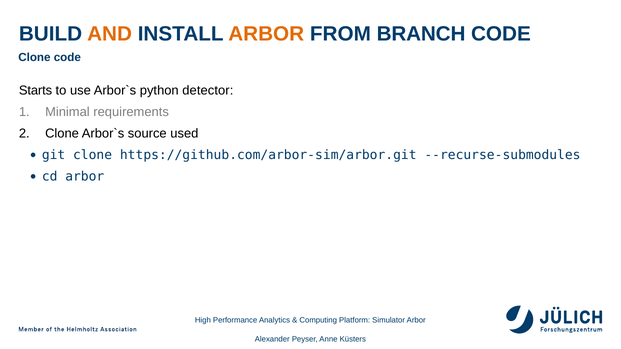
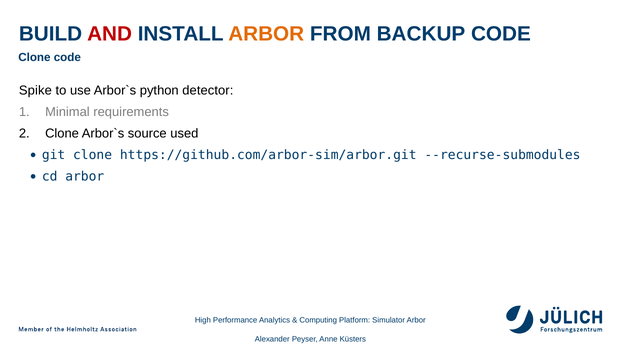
AND colour: orange -> red (110, 34)
BRANCH: BRANCH -> BACKUP (421, 34)
Starts: Starts -> Spike (35, 90)
